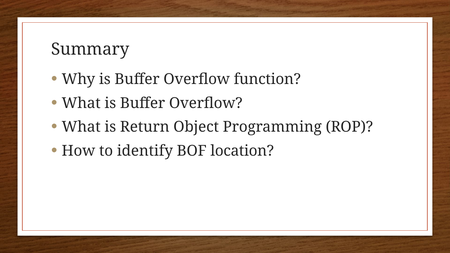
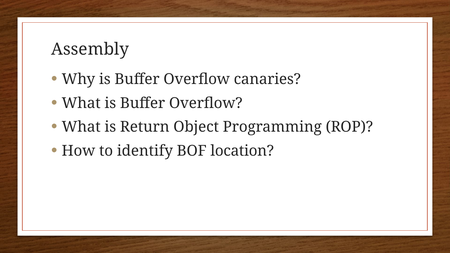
Summary: Summary -> Assembly (90, 49)
function: function -> canaries (267, 79)
